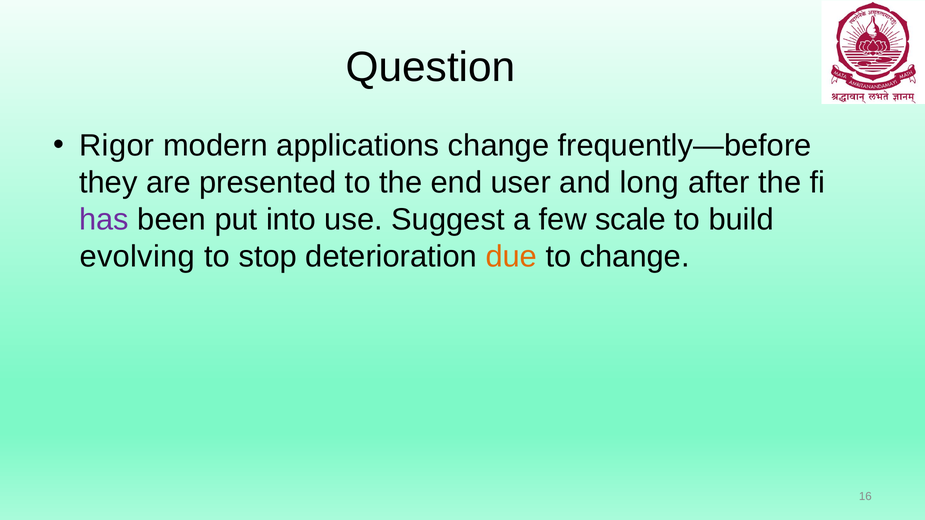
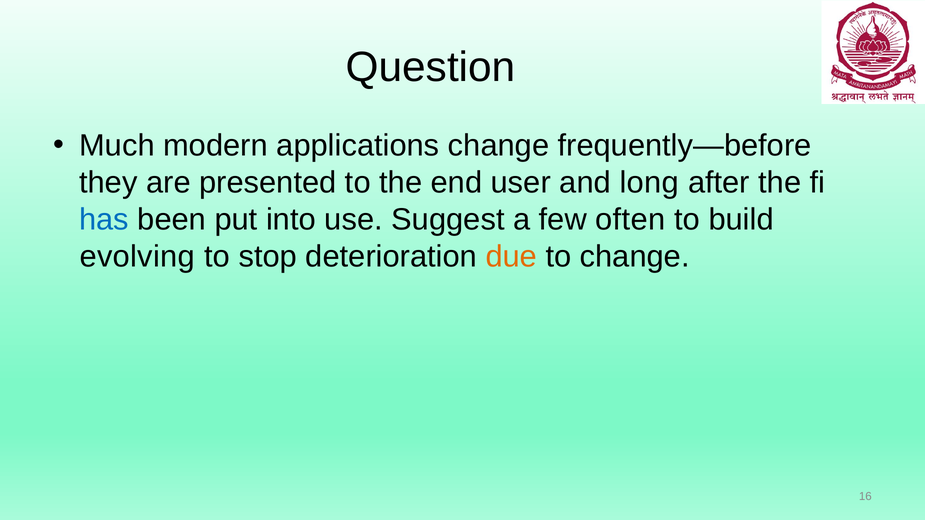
Rigor: Rigor -> Much (117, 146)
has colour: purple -> blue (104, 220)
scale: scale -> often (630, 220)
